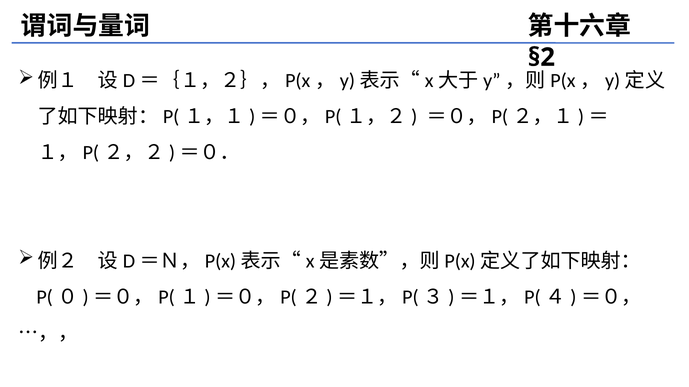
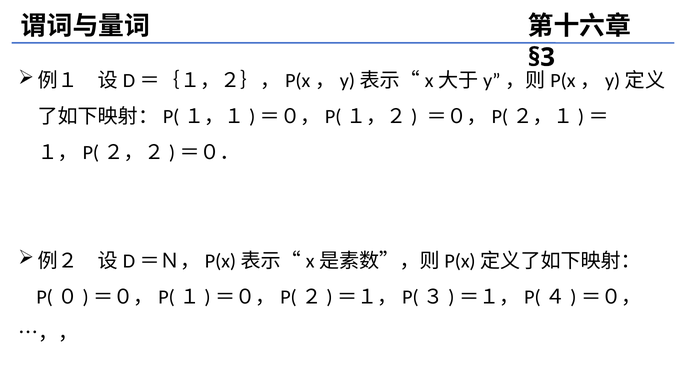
§2: §2 -> §3 (541, 57)
